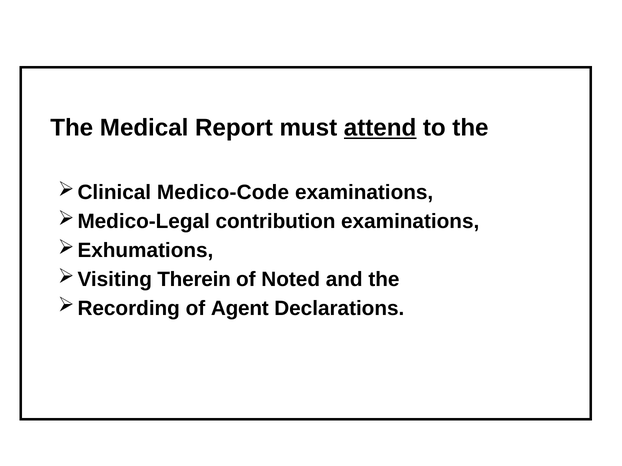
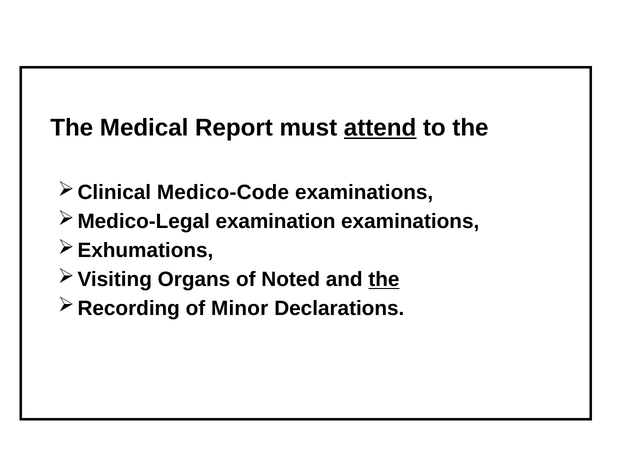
contribution: contribution -> examination (276, 222)
Therein: Therein -> Organs (194, 280)
the underline: none -> present (384, 280)
Agent: Agent -> Minor (240, 309)
